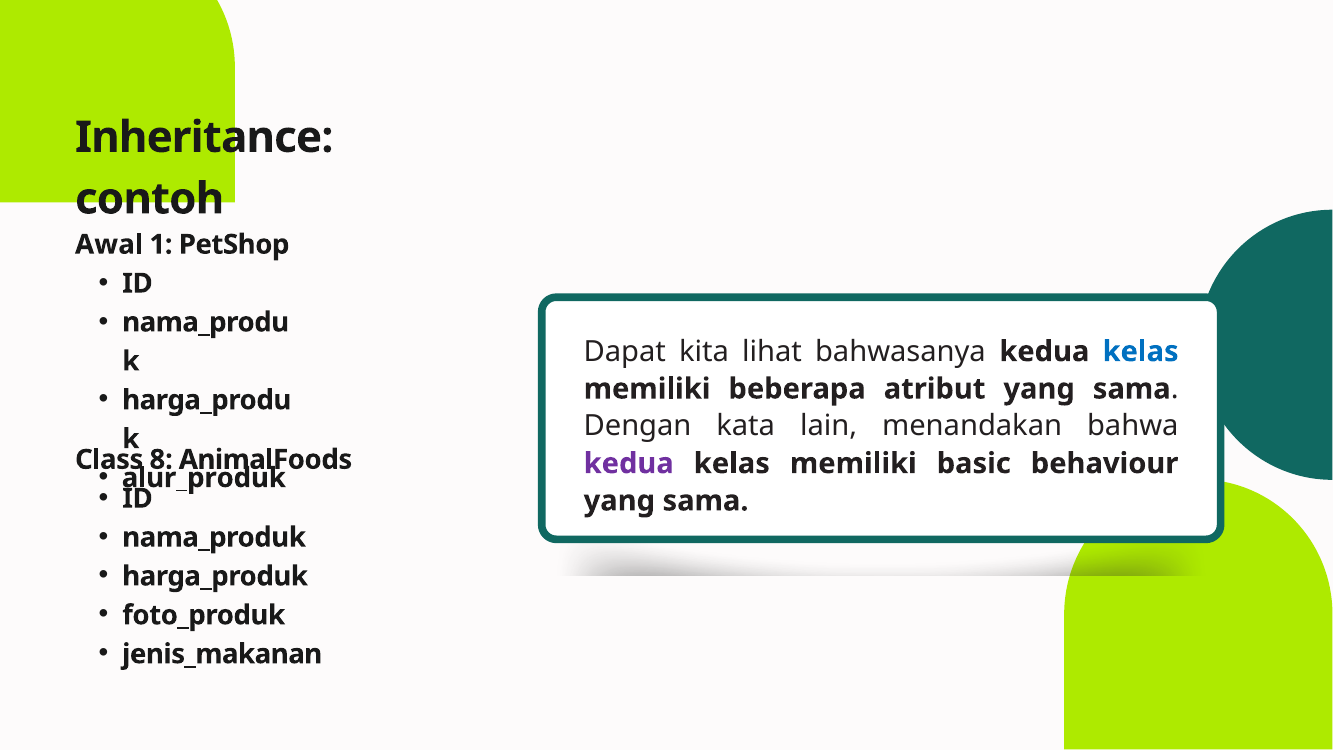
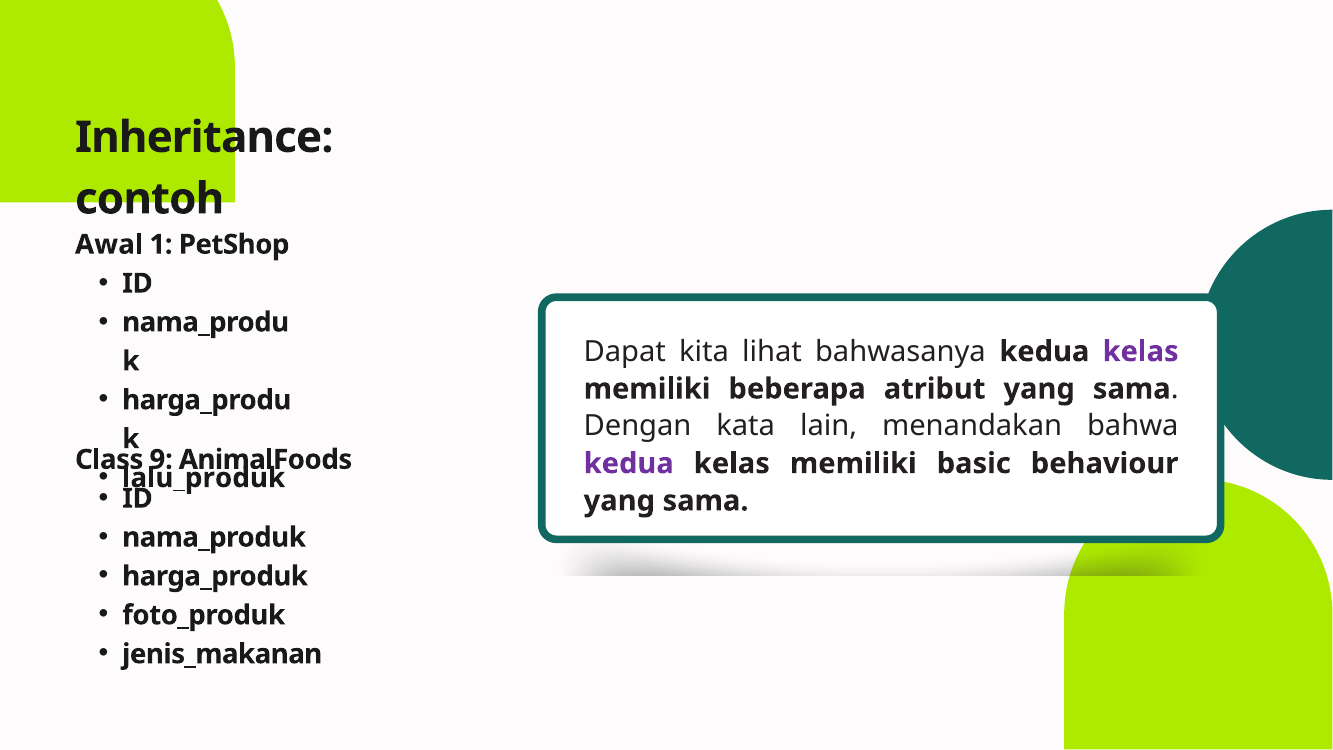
kelas colour: blue -> purple (1141, 351)
8: 8 -> 9 (161, 460)
alur_produk: alur_produk -> lalu_produk (204, 478)
